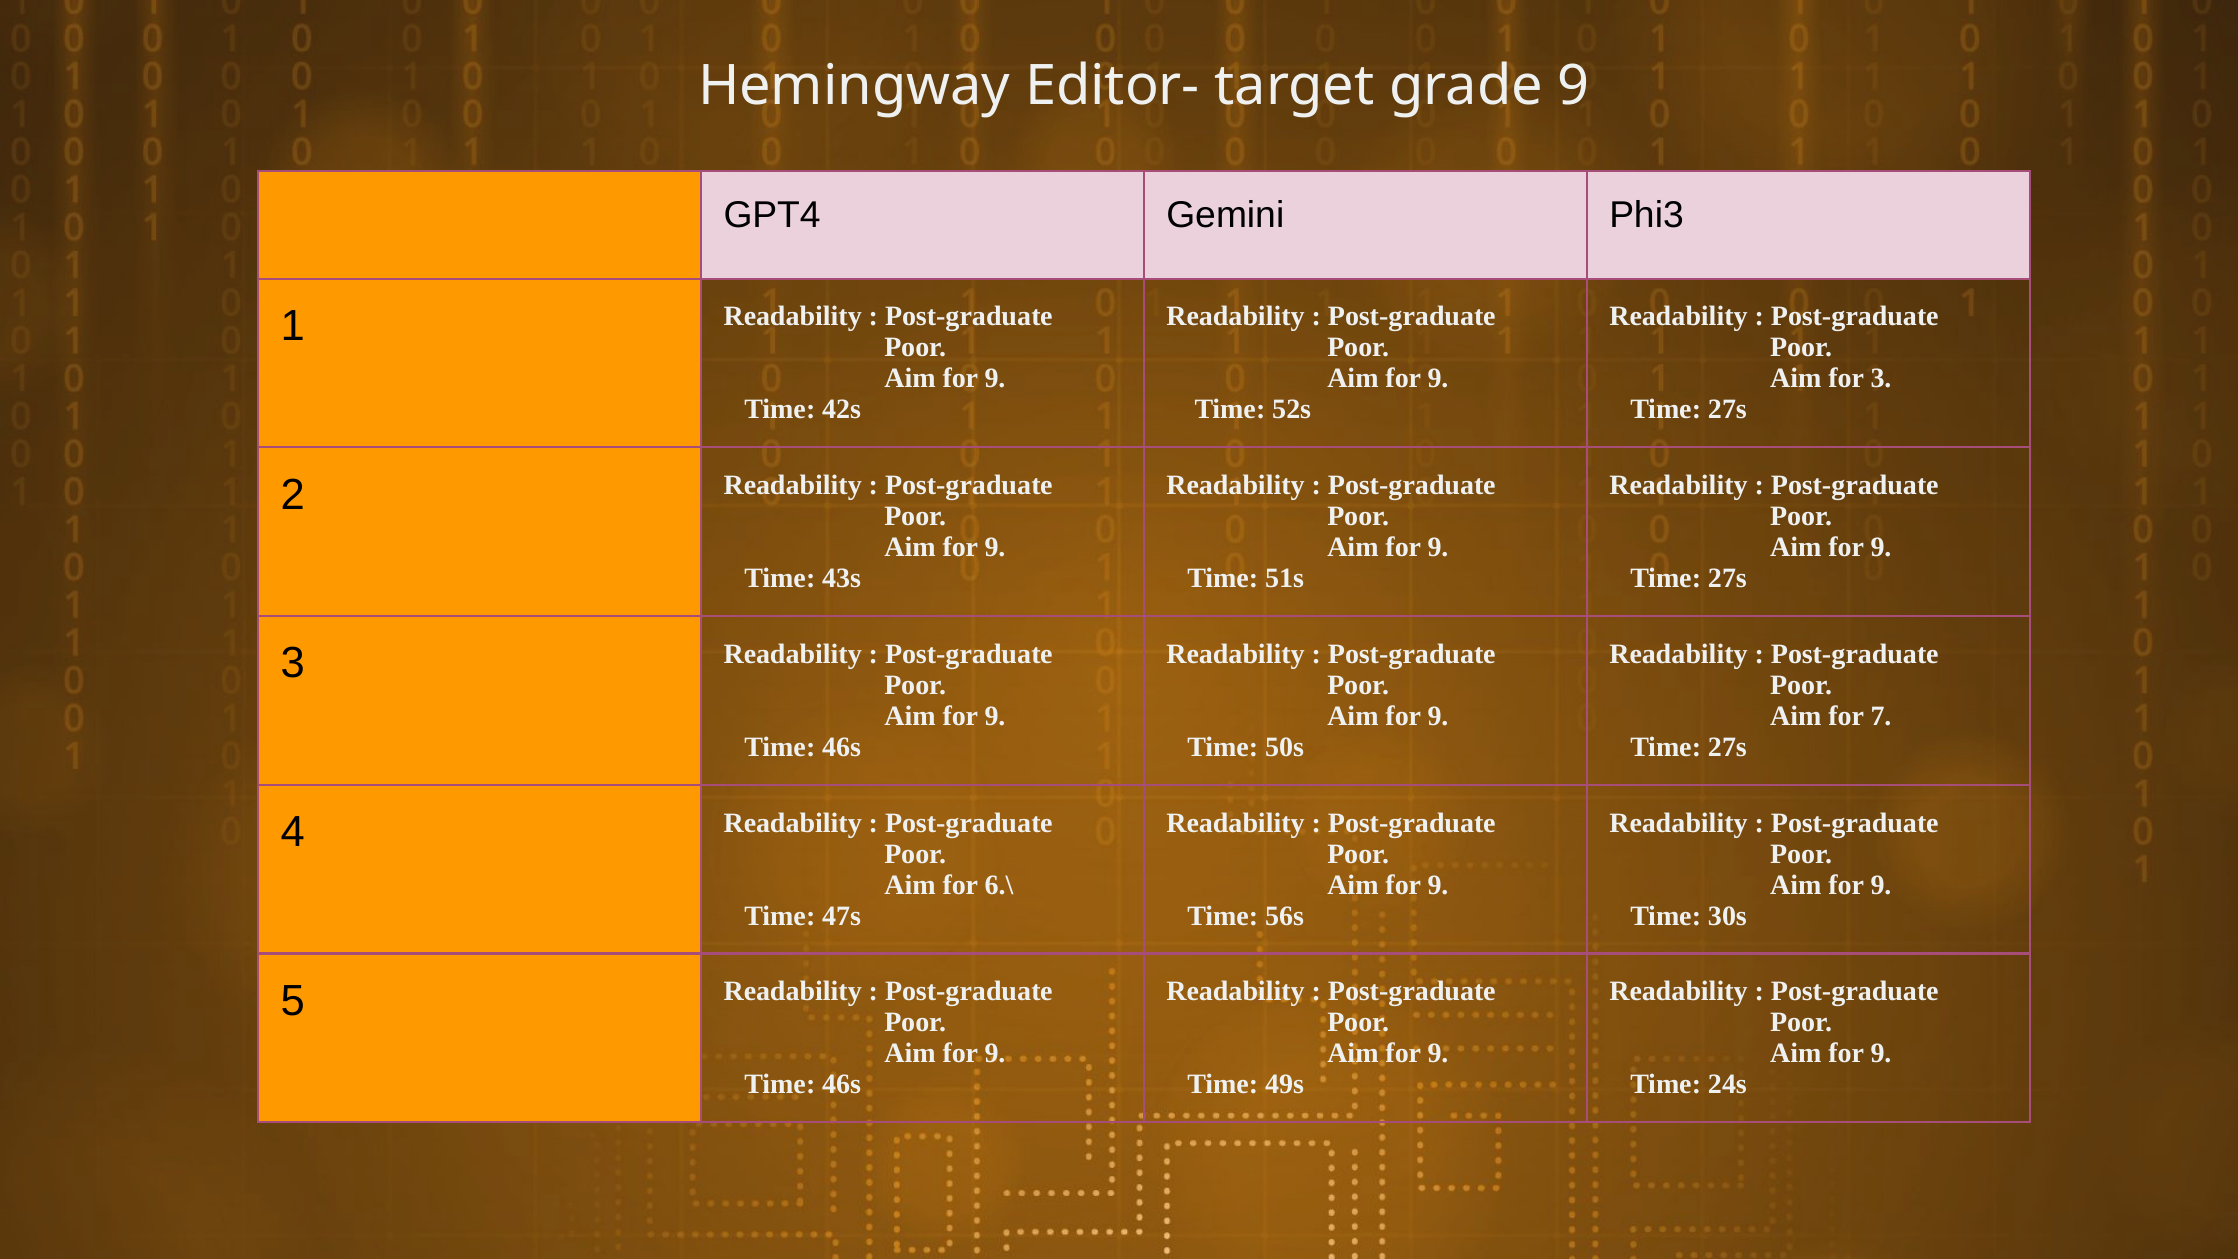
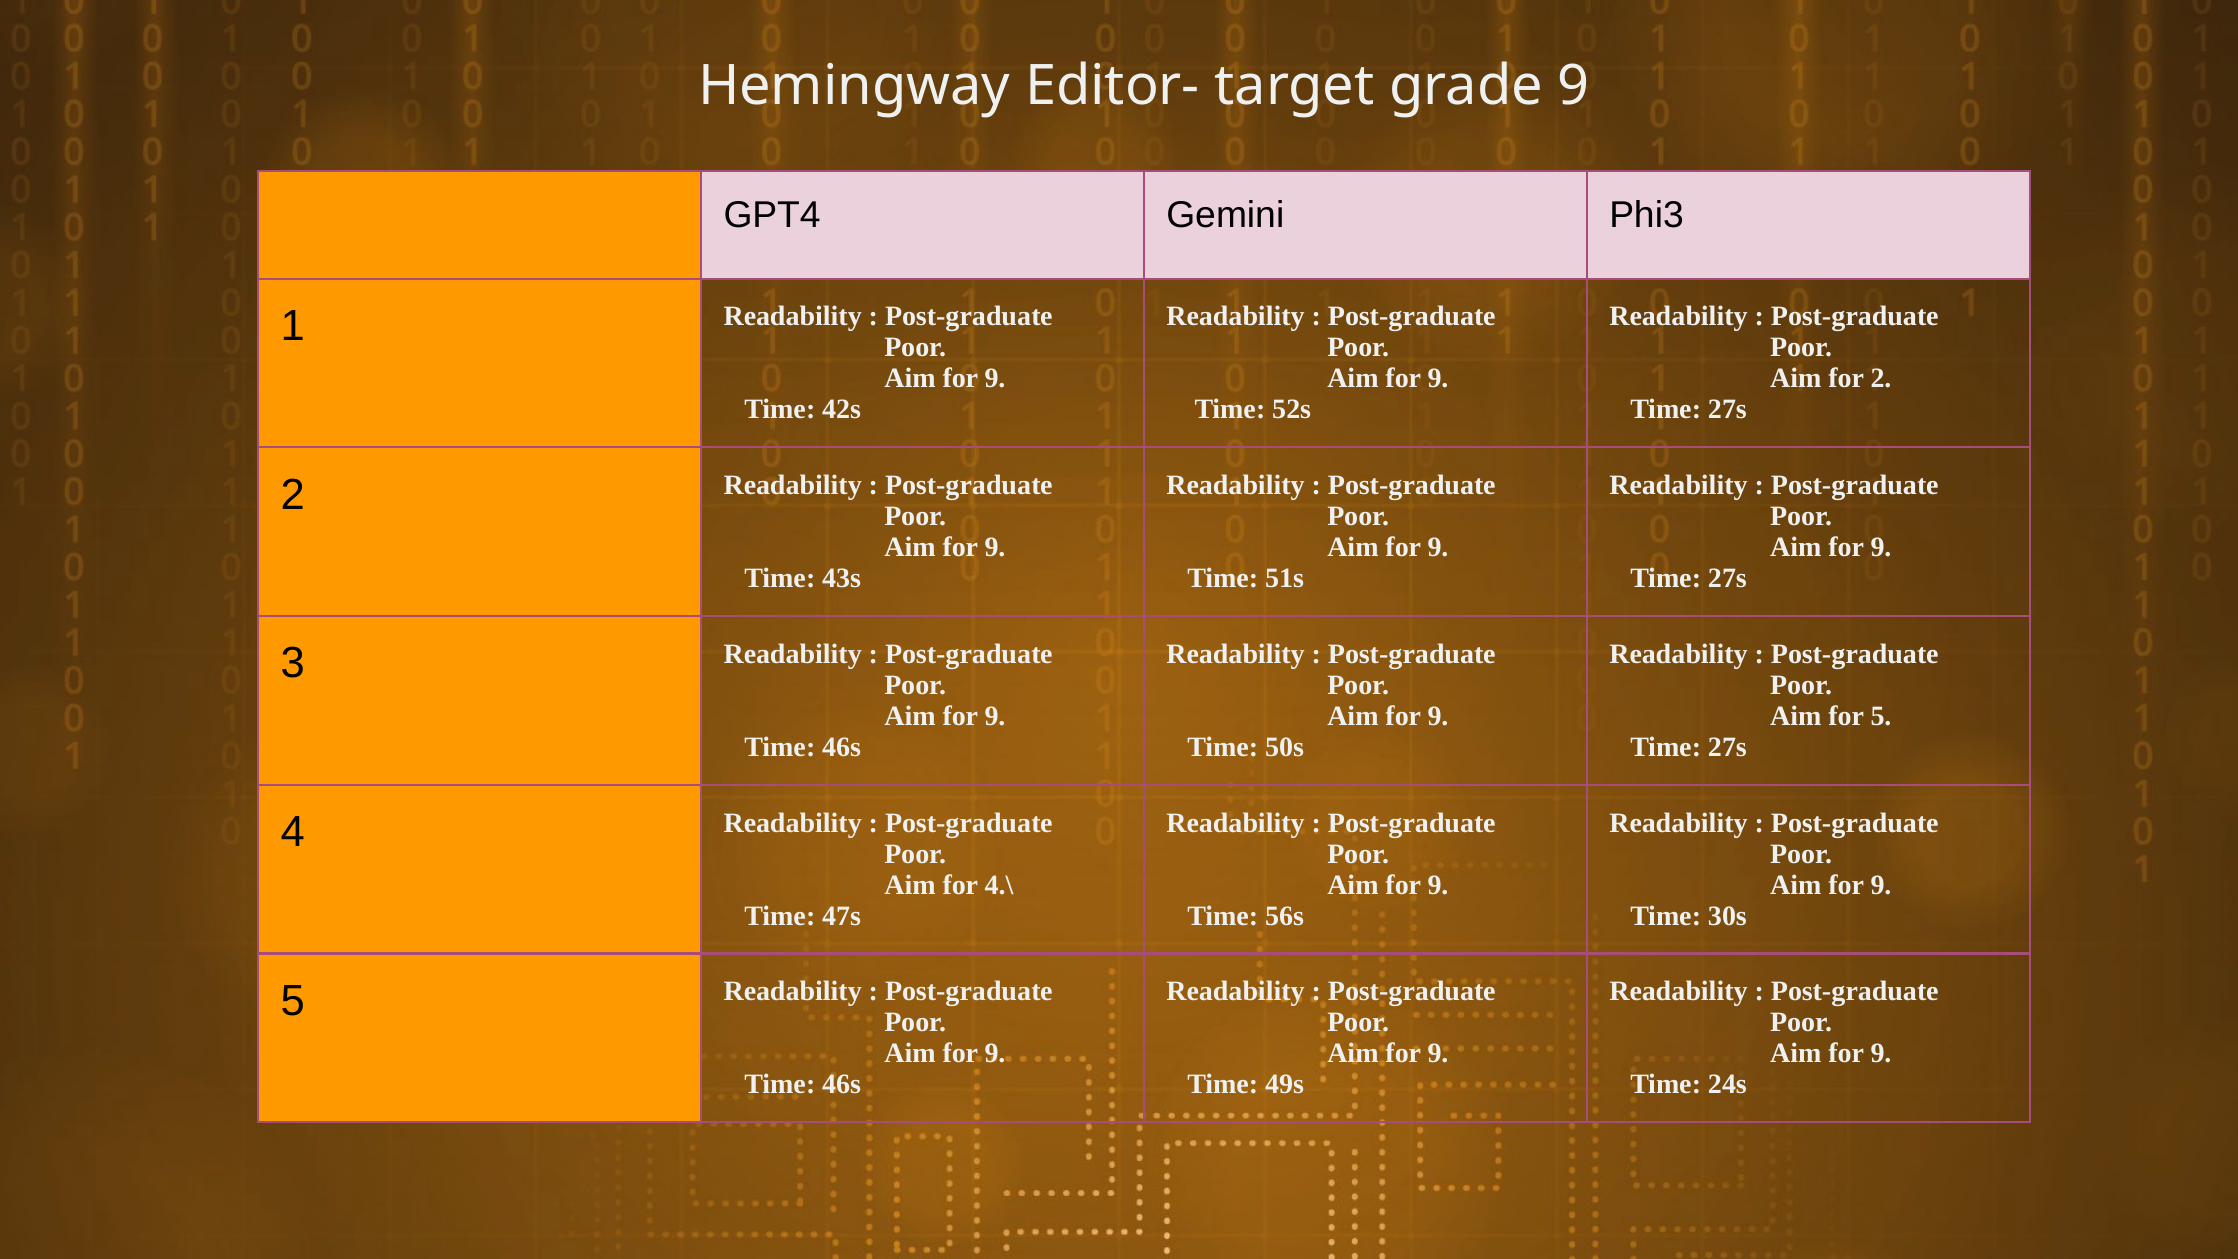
for 3: 3 -> 2 (1881, 379)
for 7: 7 -> 5 (1881, 716)
6.\: 6.\ -> 4.\ (999, 885)
